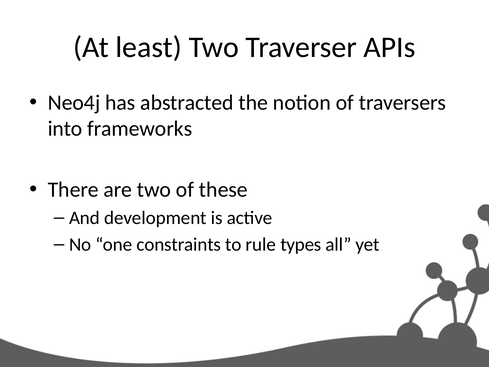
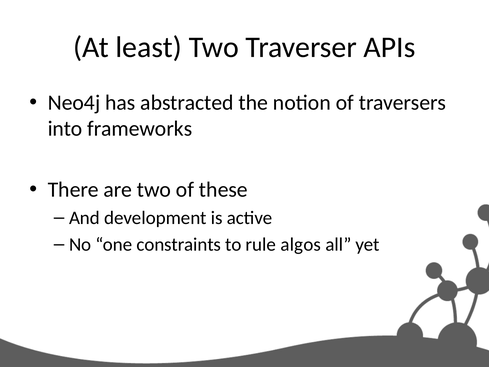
types: types -> algos (301, 244)
